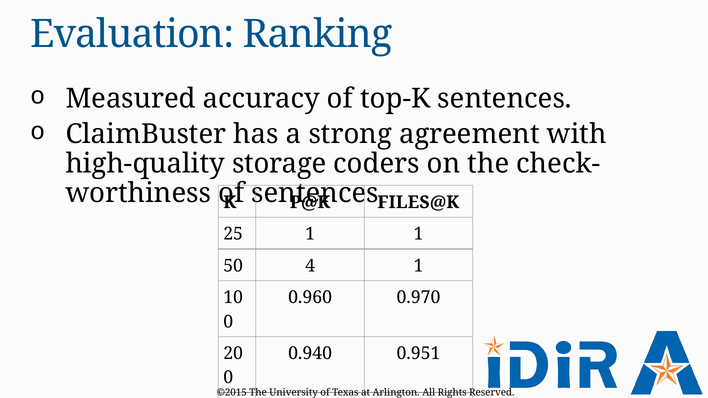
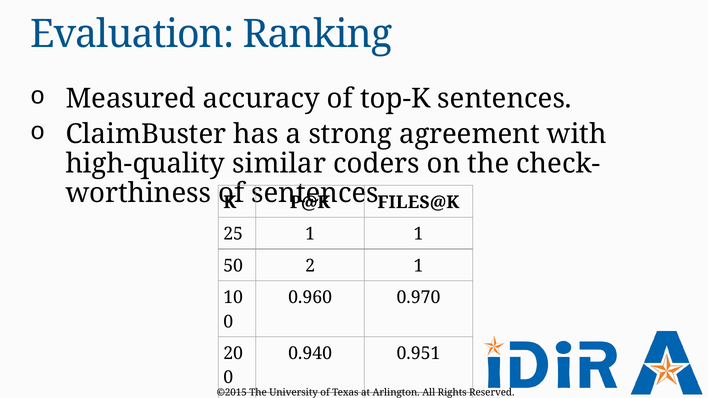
storage: storage -> similar (279, 164)
4: 4 -> 2 (310, 266)
